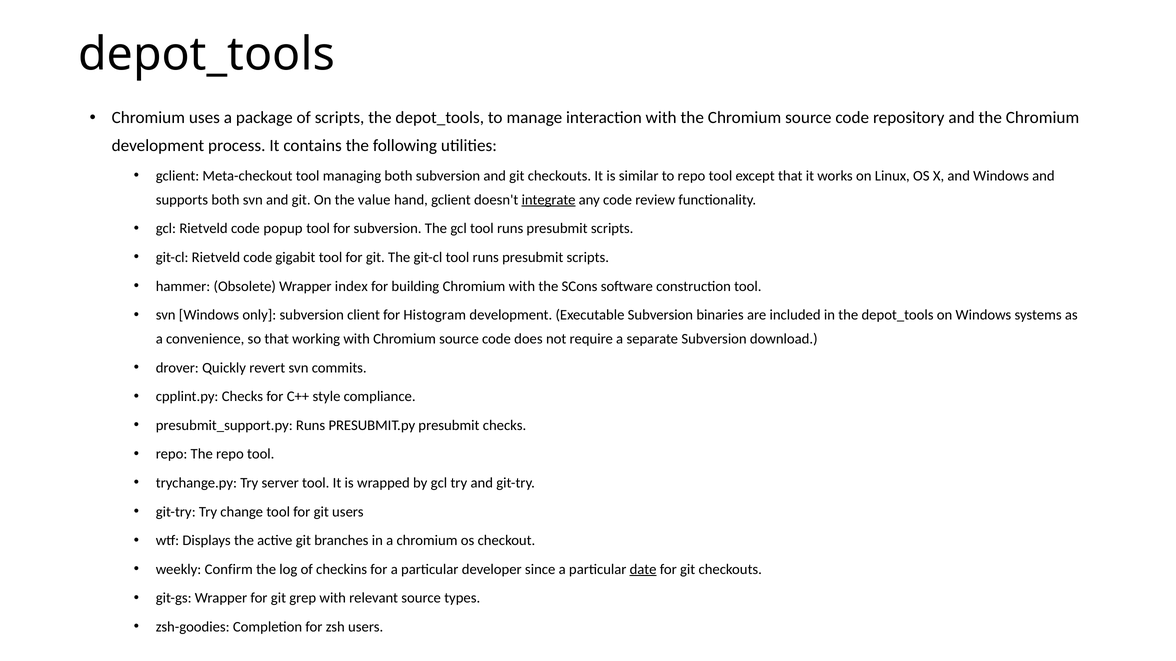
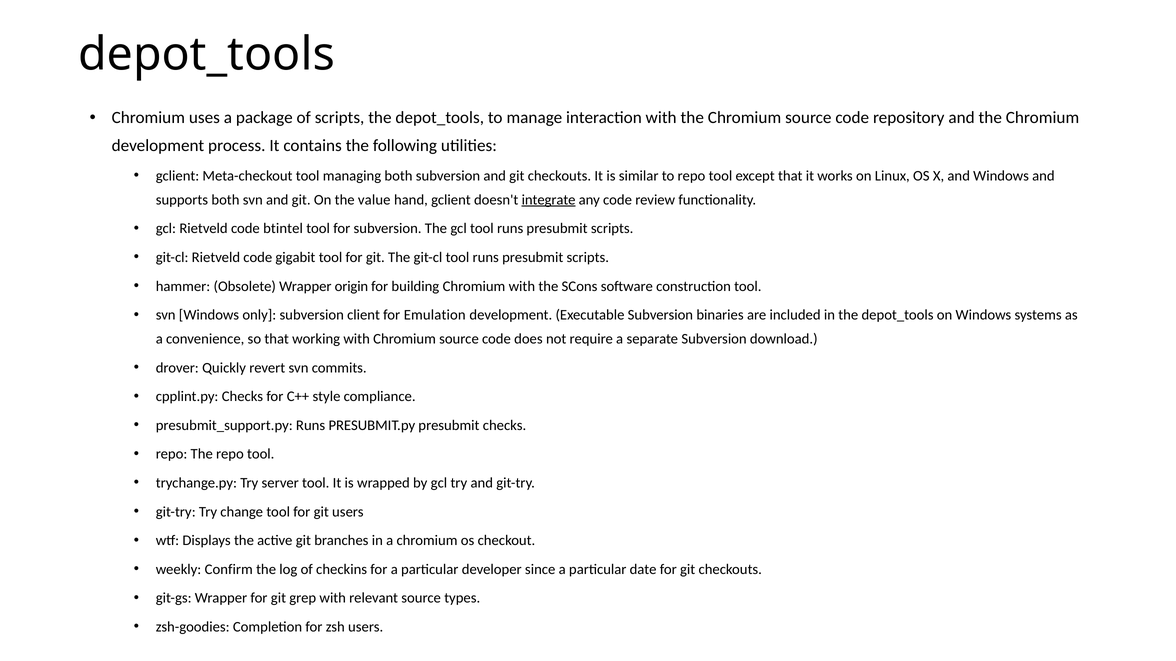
popup: popup -> btintel (283, 229)
index: index -> origin (351, 286)
Histogram: Histogram -> Emulation (435, 315)
date underline: present -> none (643, 570)
